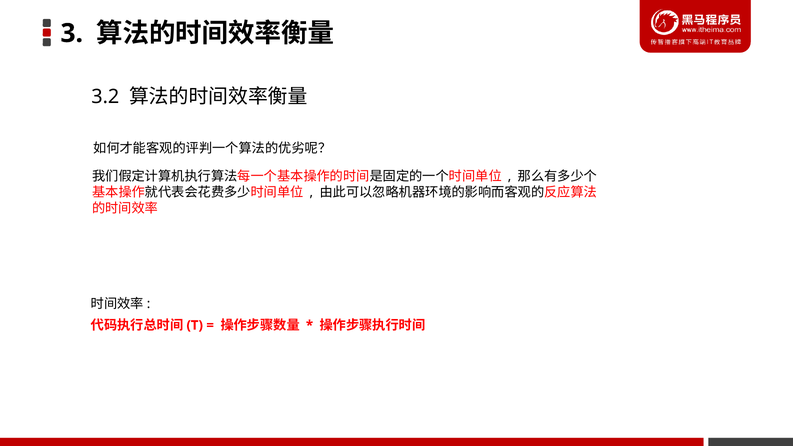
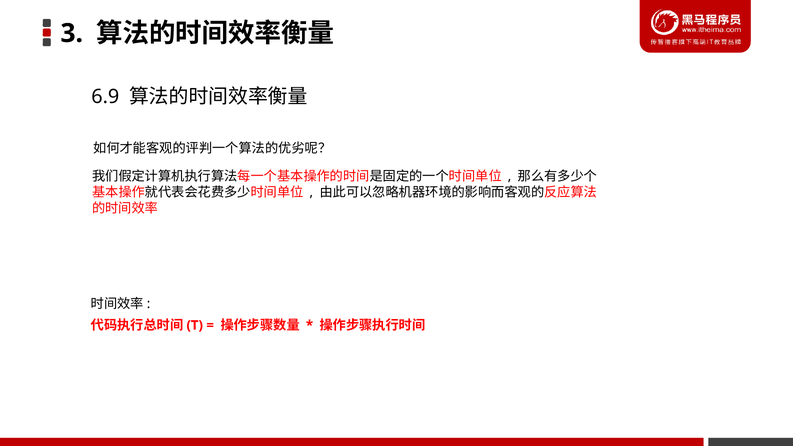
3.2: 3.2 -> 6.9 (105, 97)
